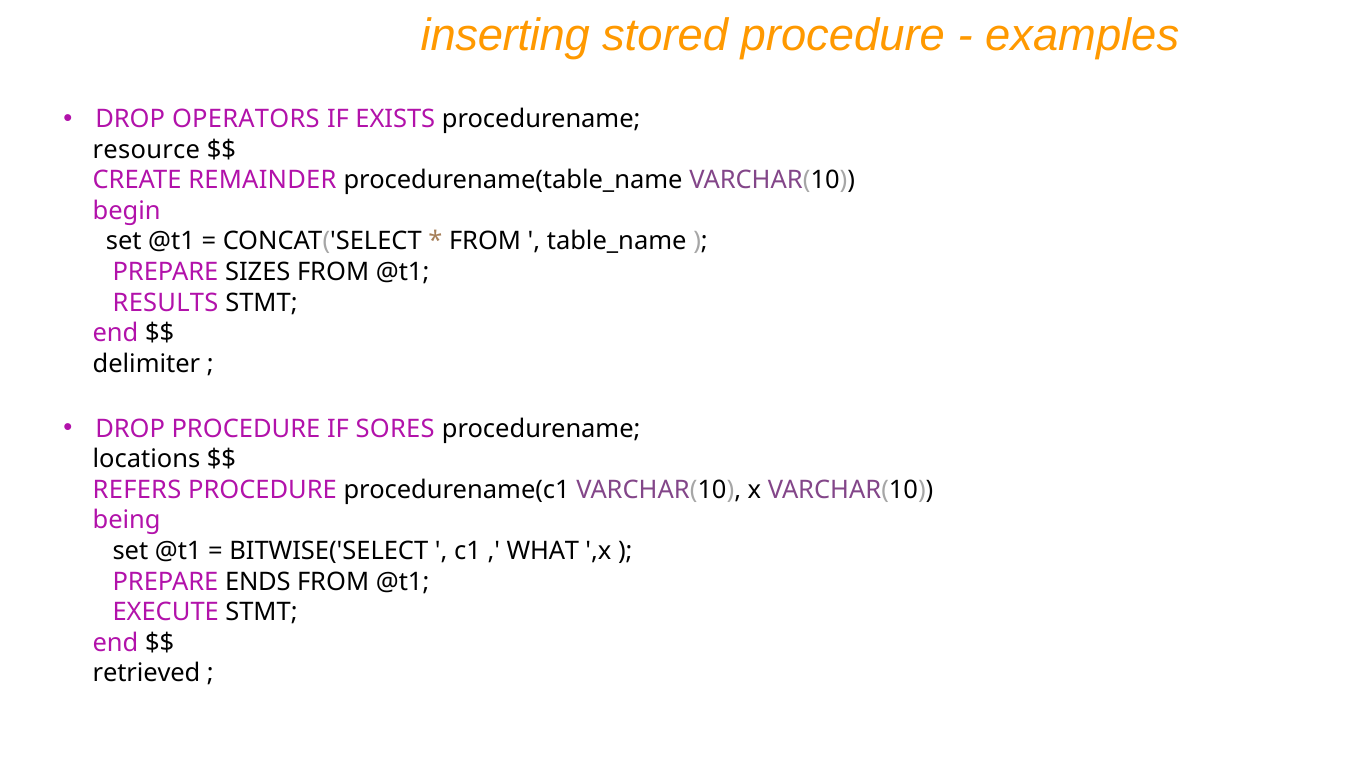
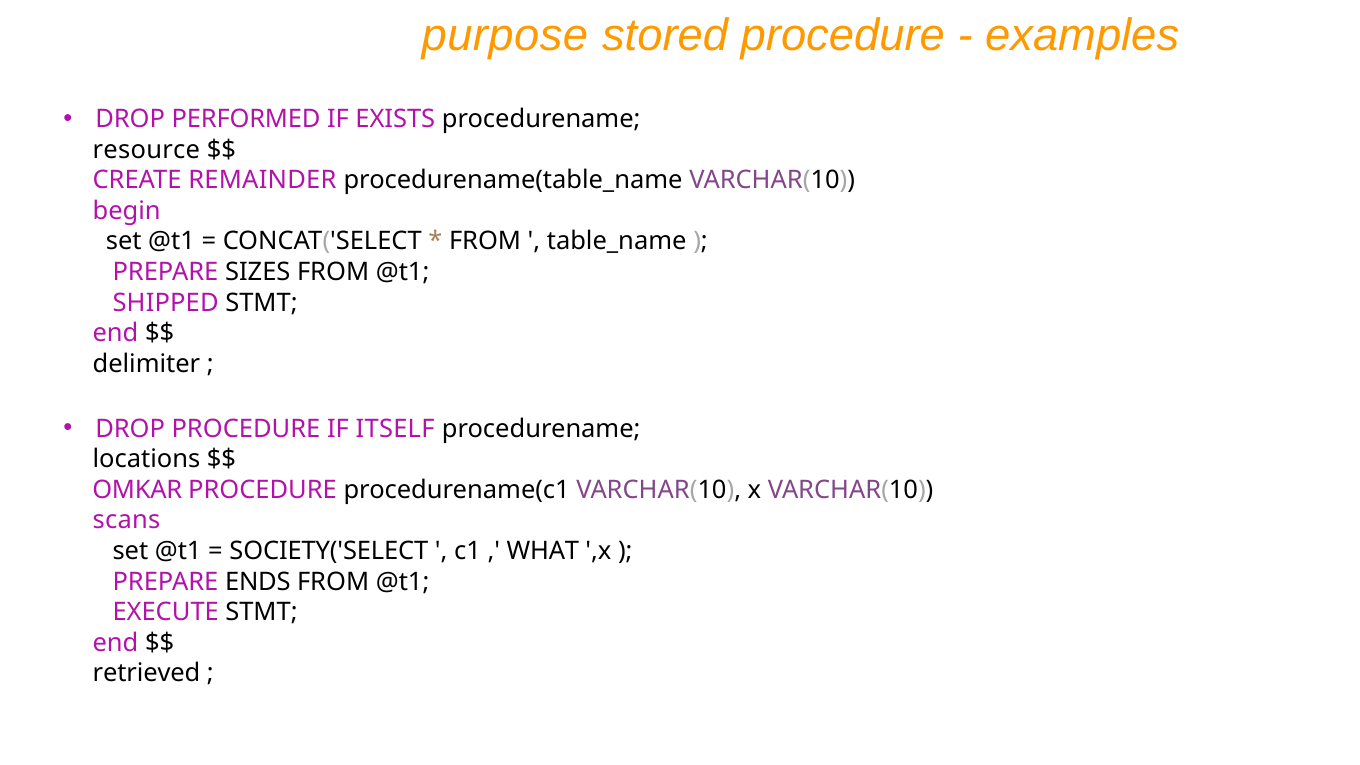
inserting: inserting -> purpose (505, 35)
OPERATORS: OPERATORS -> PERFORMED (246, 119)
RESULTS: RESULTS -> SHIPPED (166, 303)
SORES: SORES -> ITSELF (395, 429)
REFERS: REFERS -> OMKAR (137, 490)
being: being -> scans (127, 520)
BITWISE('SELECT: BITWISE('SELECT -> SOCIETY('SELECT (329, 551)
